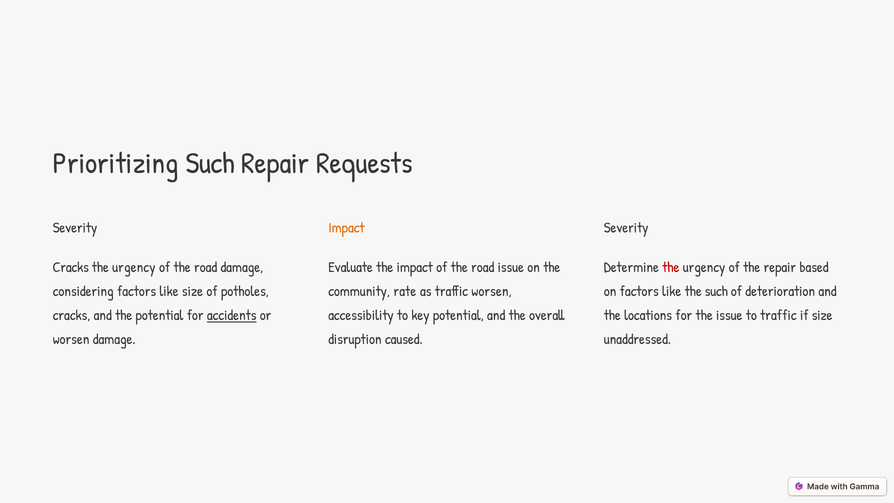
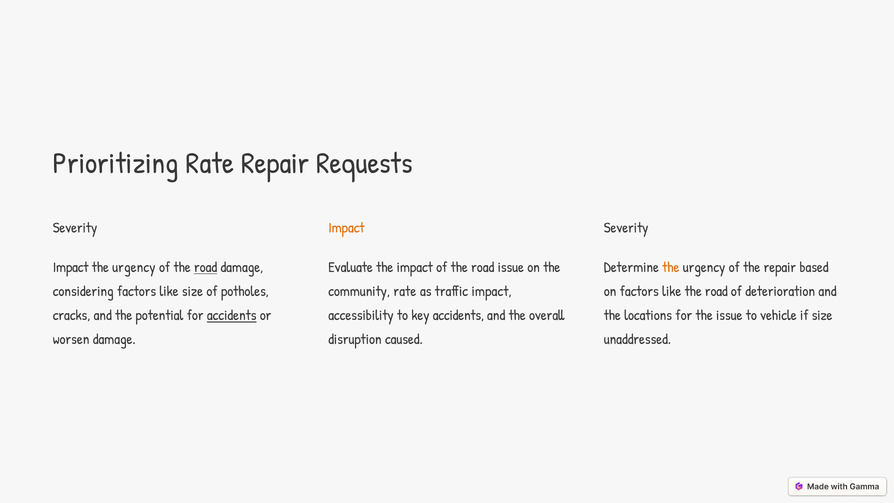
Prioritizing Such: Such -> Rate (210, 163)
Cracks: Cracks -> Impact (71, 267)
road underline: none -> present (206, 267)
the colour: red -> orange (671, 267)
traffic worsen: worsen -> impact (492, 291)
like the such: such -> road (716, 291)
key potential: potential -> accidents (458, 315)
to traffic: traffic -> vehicle (778, 315)
